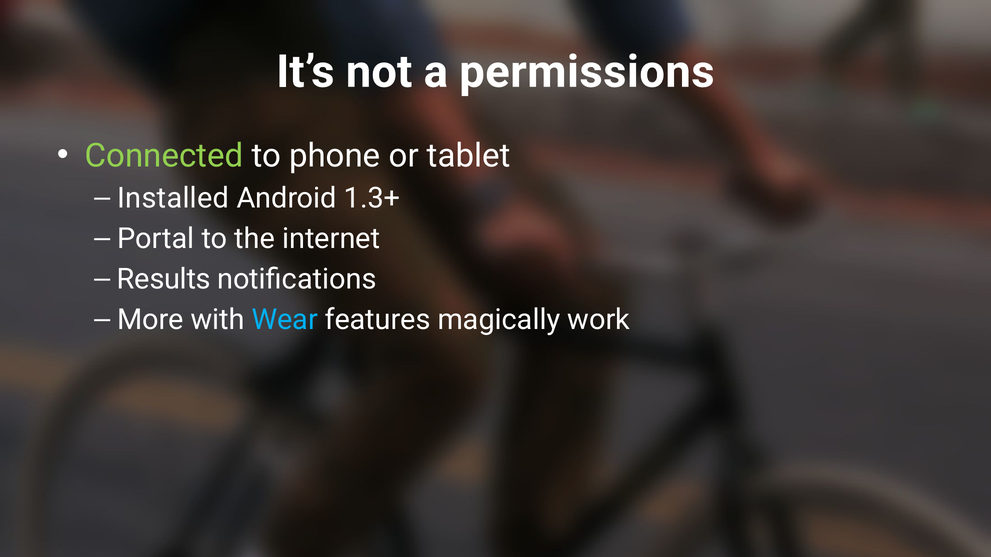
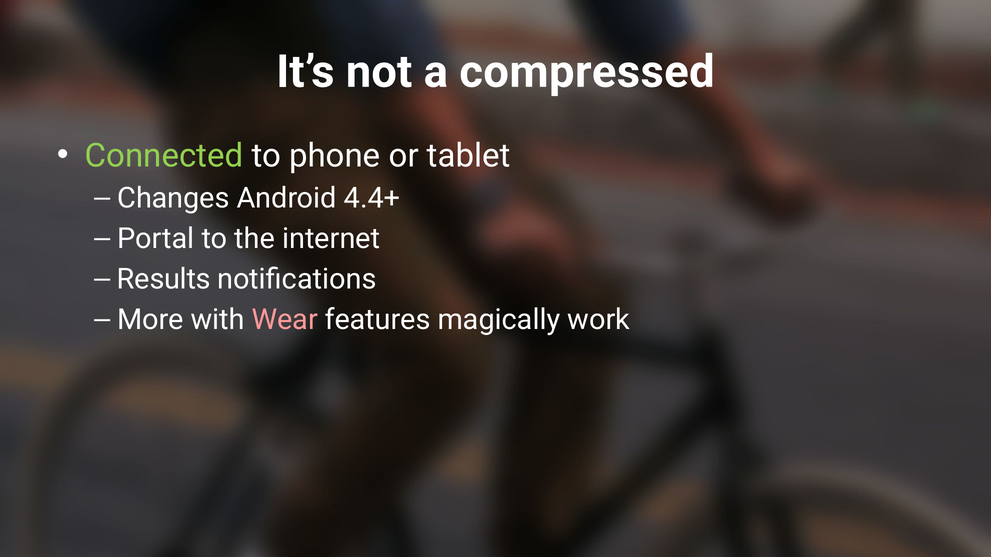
permissions: permissions -> compressed (587, 72)
Installed: Installed -> Changes (173, 199)
1.3+: 1.3+ -> 4.4+ (372, 199)
Wear colour: light blue -> pink (285, 320)
